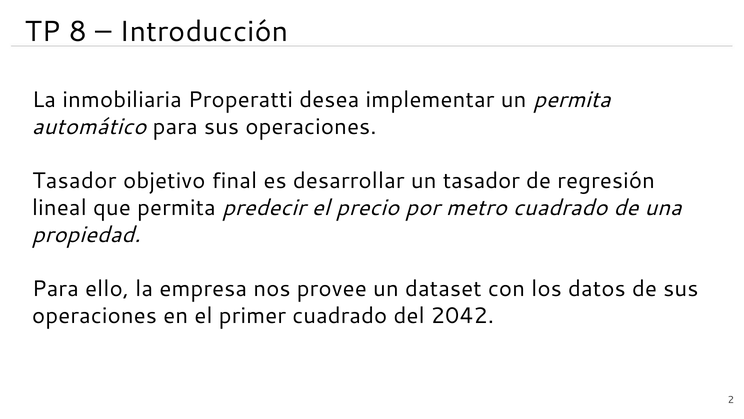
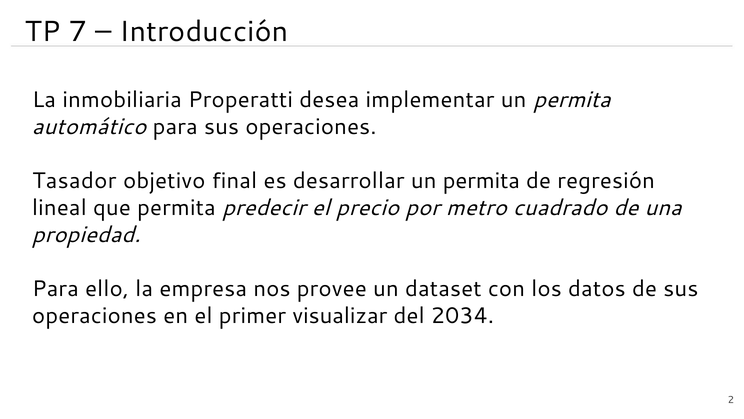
8: 8 -> 7 (78, 31)
desarrollar un tasador: tasador -> permita (481, 180)
primer cuadrado: cuadrado -> visualizar (340, 315)
2042: 2042 -> 2034 (462, 315)
